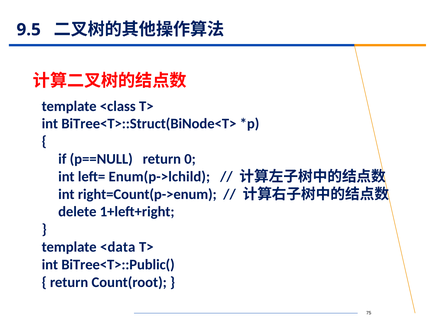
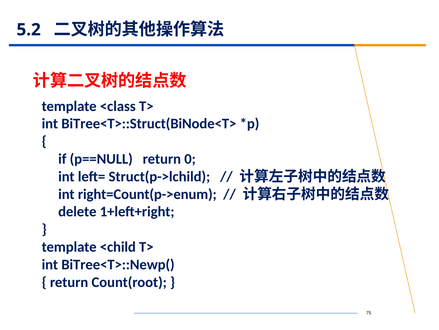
9.5: 9.5 -> 5.2 (29, 30)
Enum(p->lchild: Enum(p->lchild -> Struct(p->lchild (159, 176)
<data: <data -> <child (118, 246)
BiTree<T>::Public(: BiTree<T>::Public( -> BiTree<T>::Newp( (118, 264)
